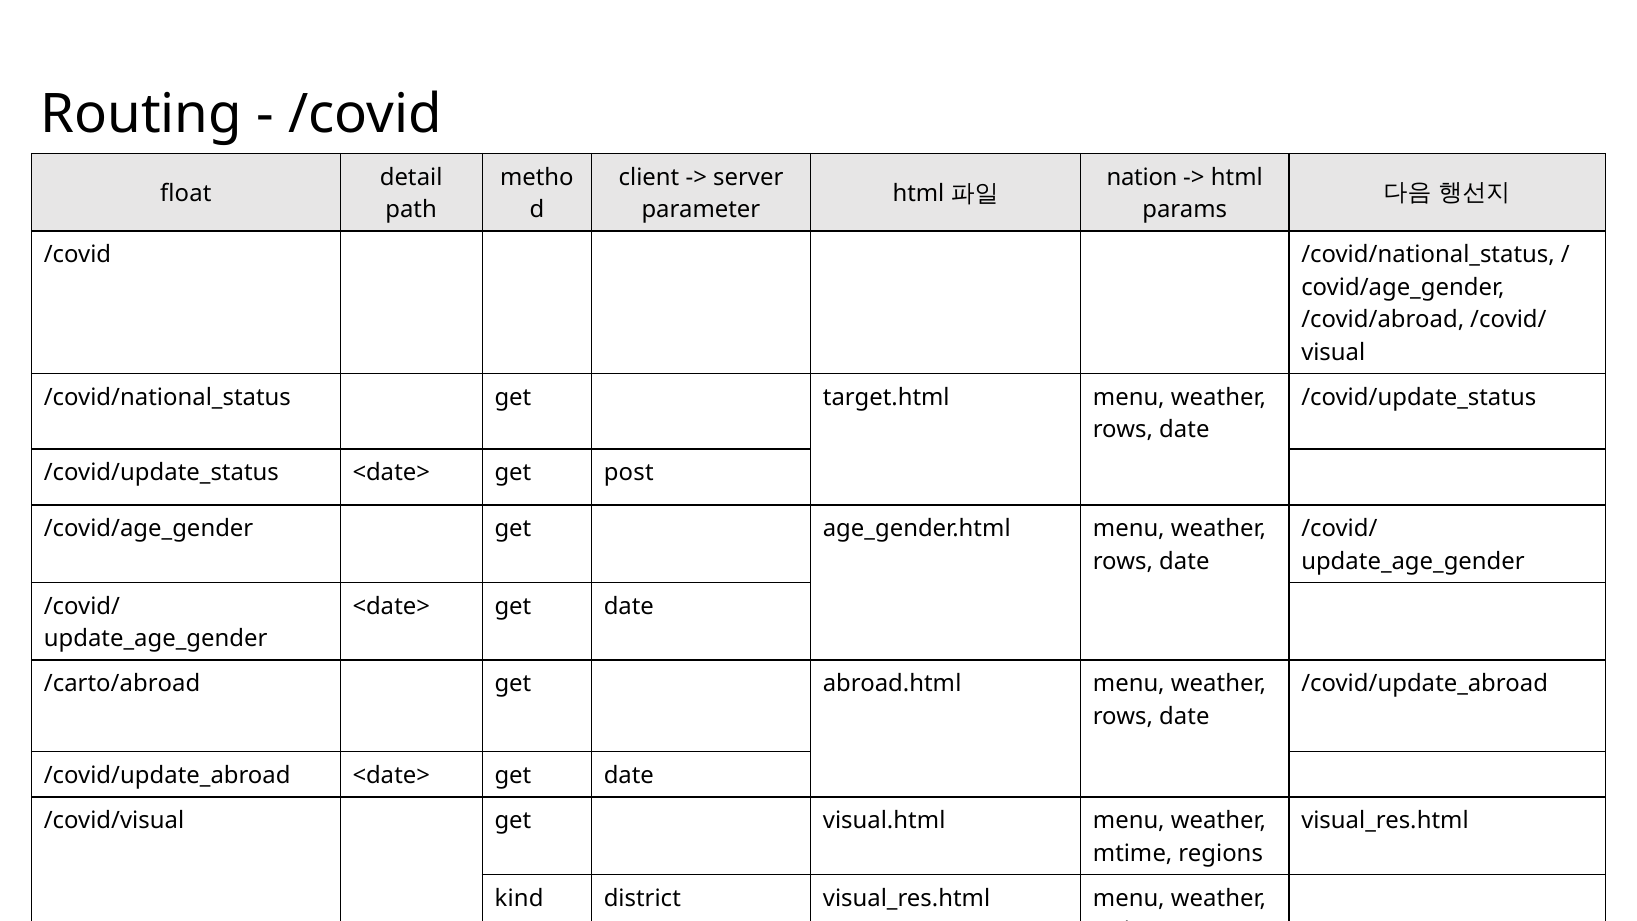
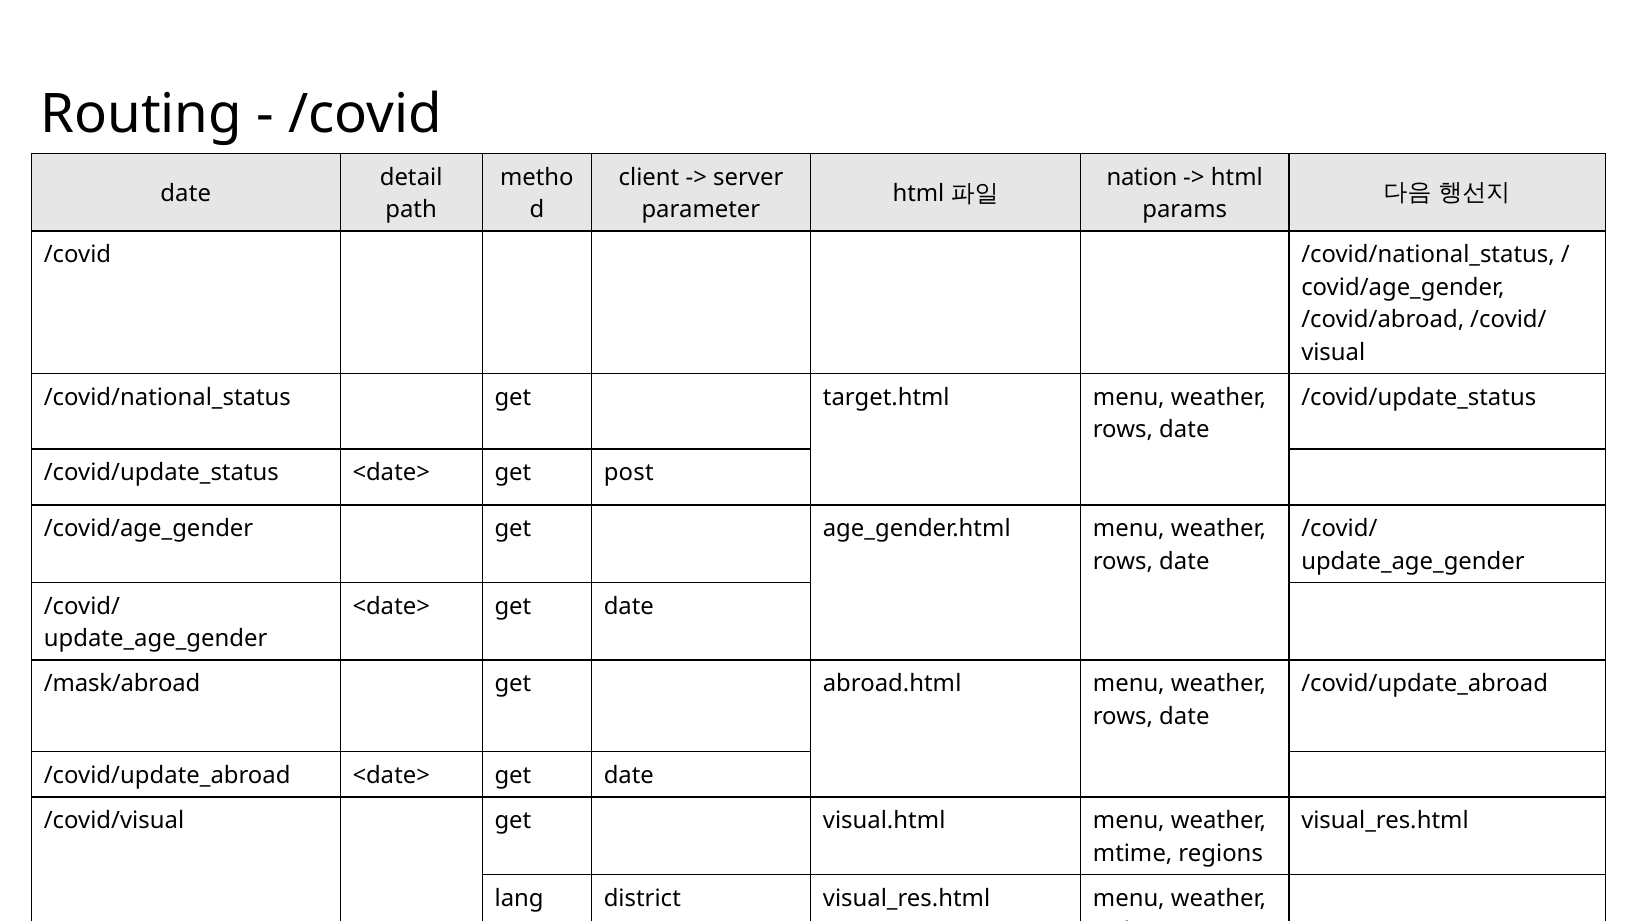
float: float -> date (186, 194)
/carto/abroad: /carto/abroad -> /mask/abroad (122, 684)
kind: kind -> lang (519, 898)
